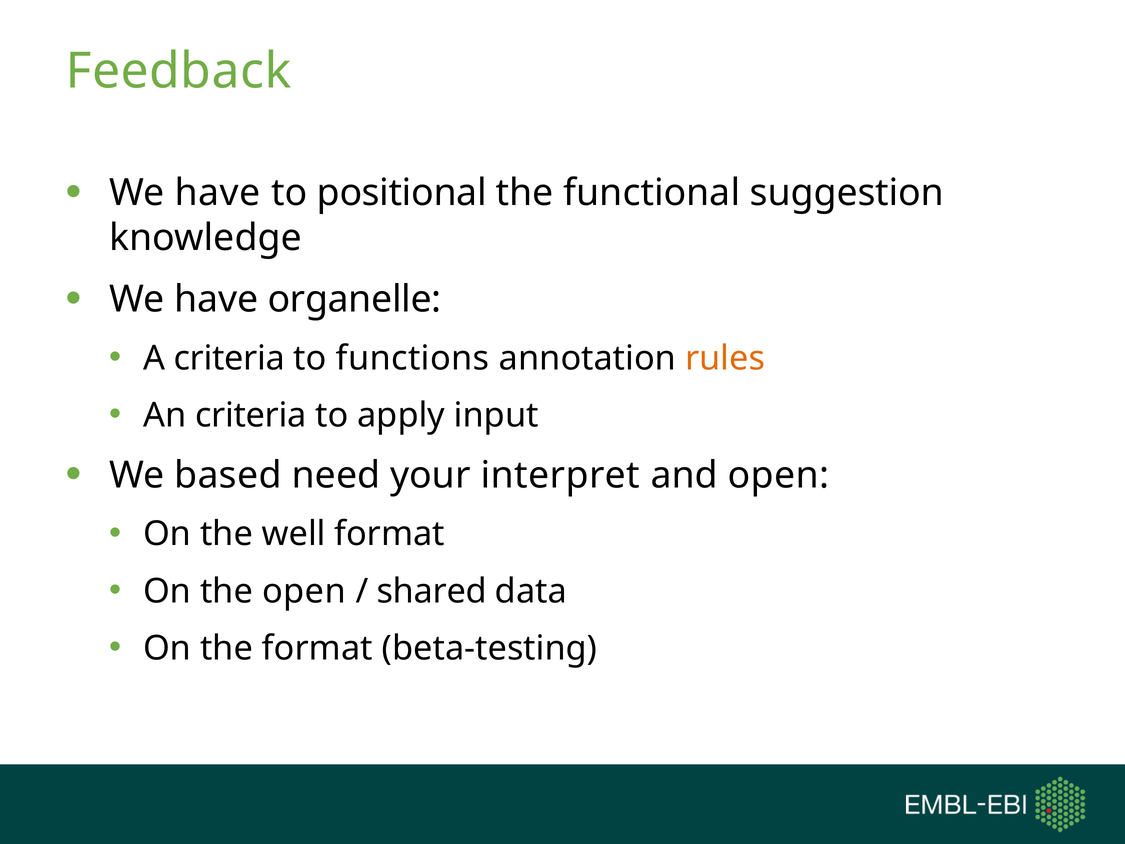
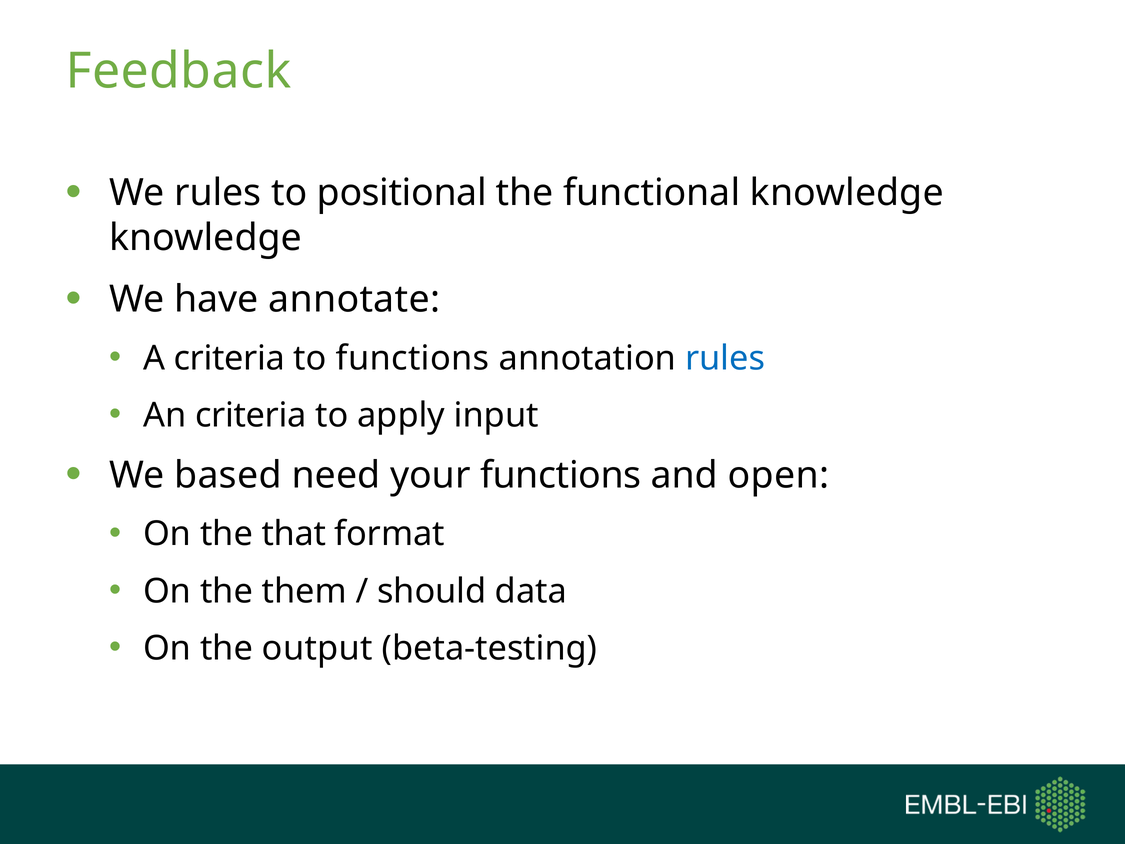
have: have -> rules (218, 193)
functional suggestion: suggestion -> knowledge (847, 193)
organelle: organelle -> annotate (354, 300)
rules colour: orange -> blue (725, 358)
your interpret: interpret -> functions (561, 475)
well: well -> that (294, 534)
the open: open -> them (304, 591)
shared: shared -> should (432, 591)
the format: format -> output (317, 648)
